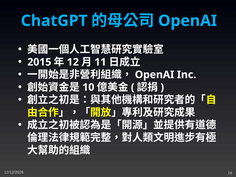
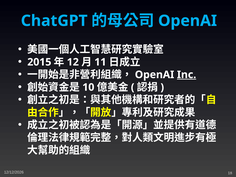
Inc underline: none -> present (187, 75)
